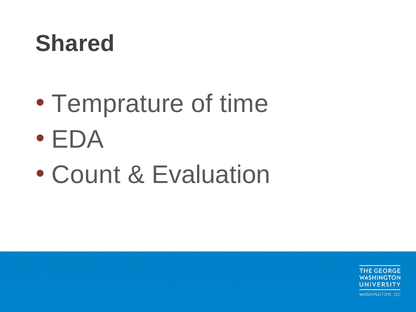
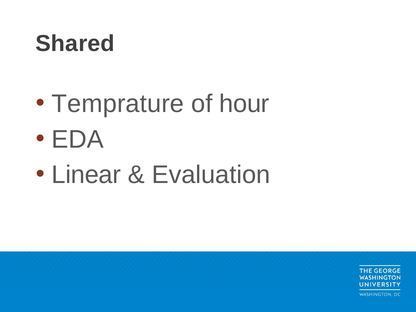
time: time -> hour (244, 104)
Count: Count -> Linear (86, 175)
